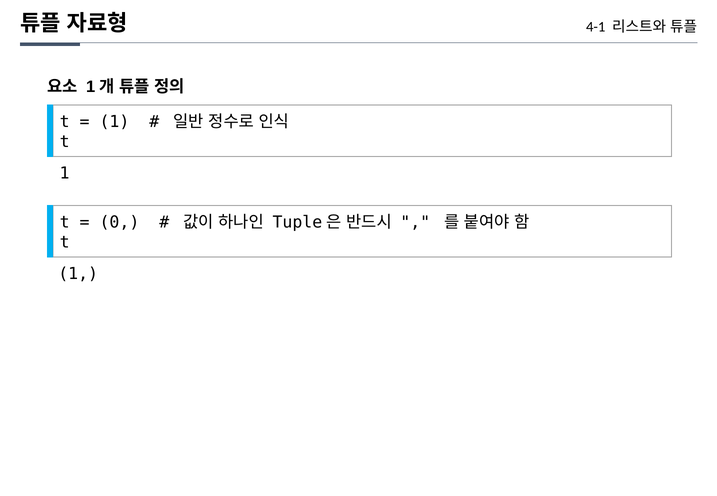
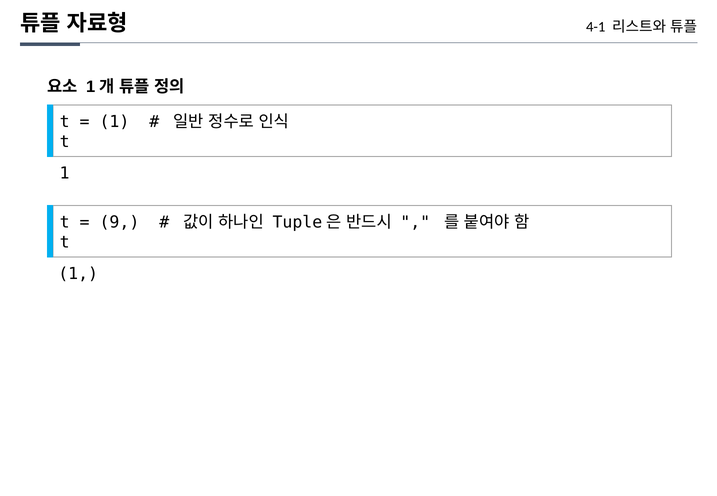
0: 0 -> 9 (119, 223)
